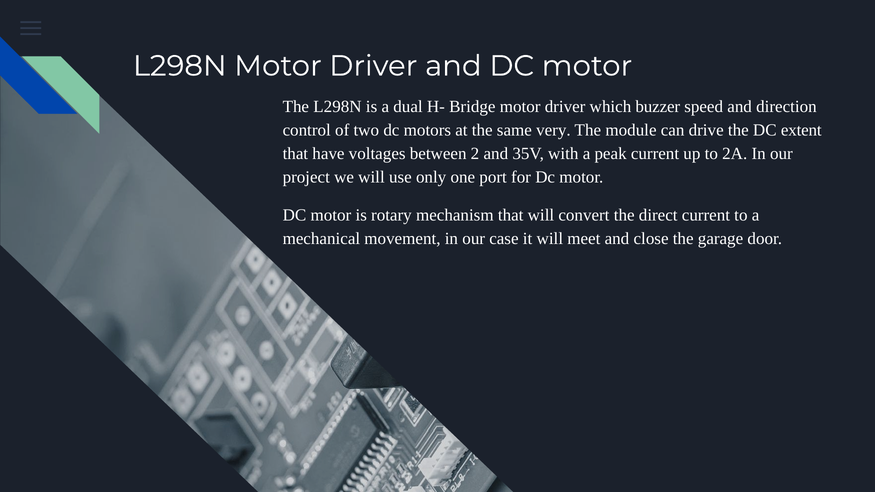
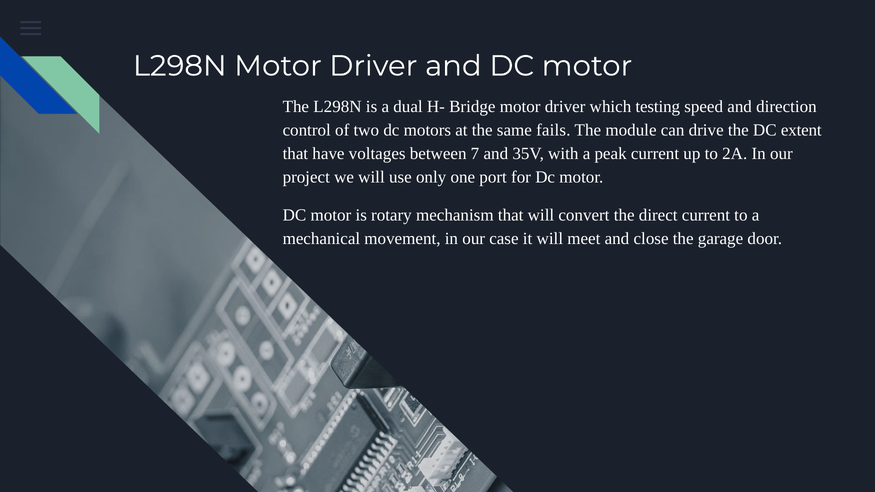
buzzer: buzzer -> testing (658, 107)
very: very -> fails (553, 130)
2: 2 -> 7 (475, 154)
